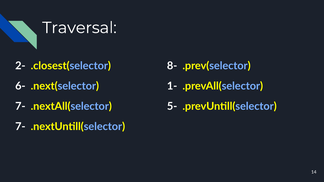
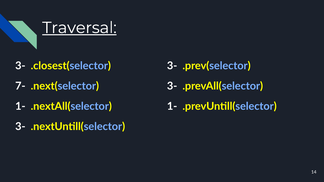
Traversal underline: none -> present (79, 28)
2-: 2- -> 3- (20, 66)
8-: 8- -> 3- (172, 66)
6-: 6- -> 7- (20, 86)
1-: 1- -> 3- (172, 86)
7-: 7- -> 1- (20, 106)
5-: 5- -> 1- (172, 106)
7-: 7- -> 3- (20, 127)
